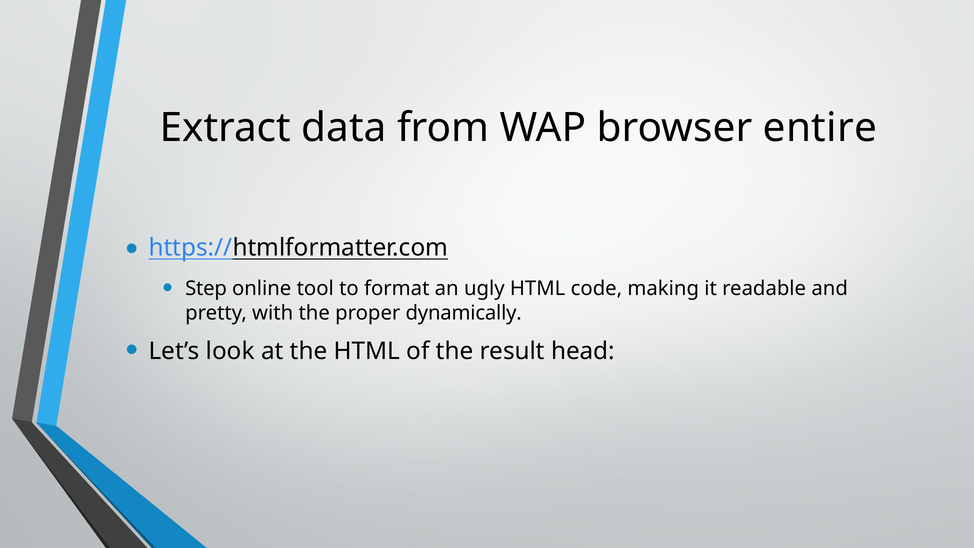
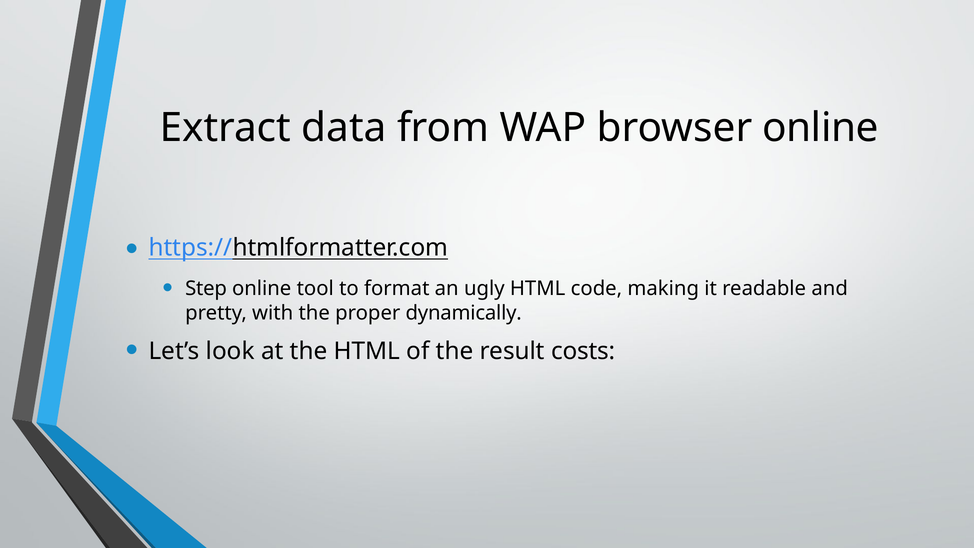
browser entire: entire -> online (820, 128)
head: head -> costs (583, 351)
